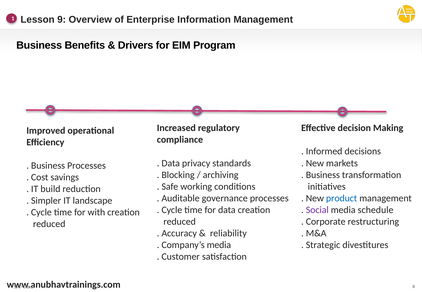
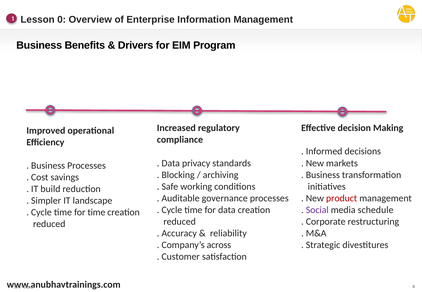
9: 9 -> 0 (62, 20)
product colour: blue -> red (342, 198)
for with: with -> time (96, 212)
Company’s media: media -> across (219, 245)
